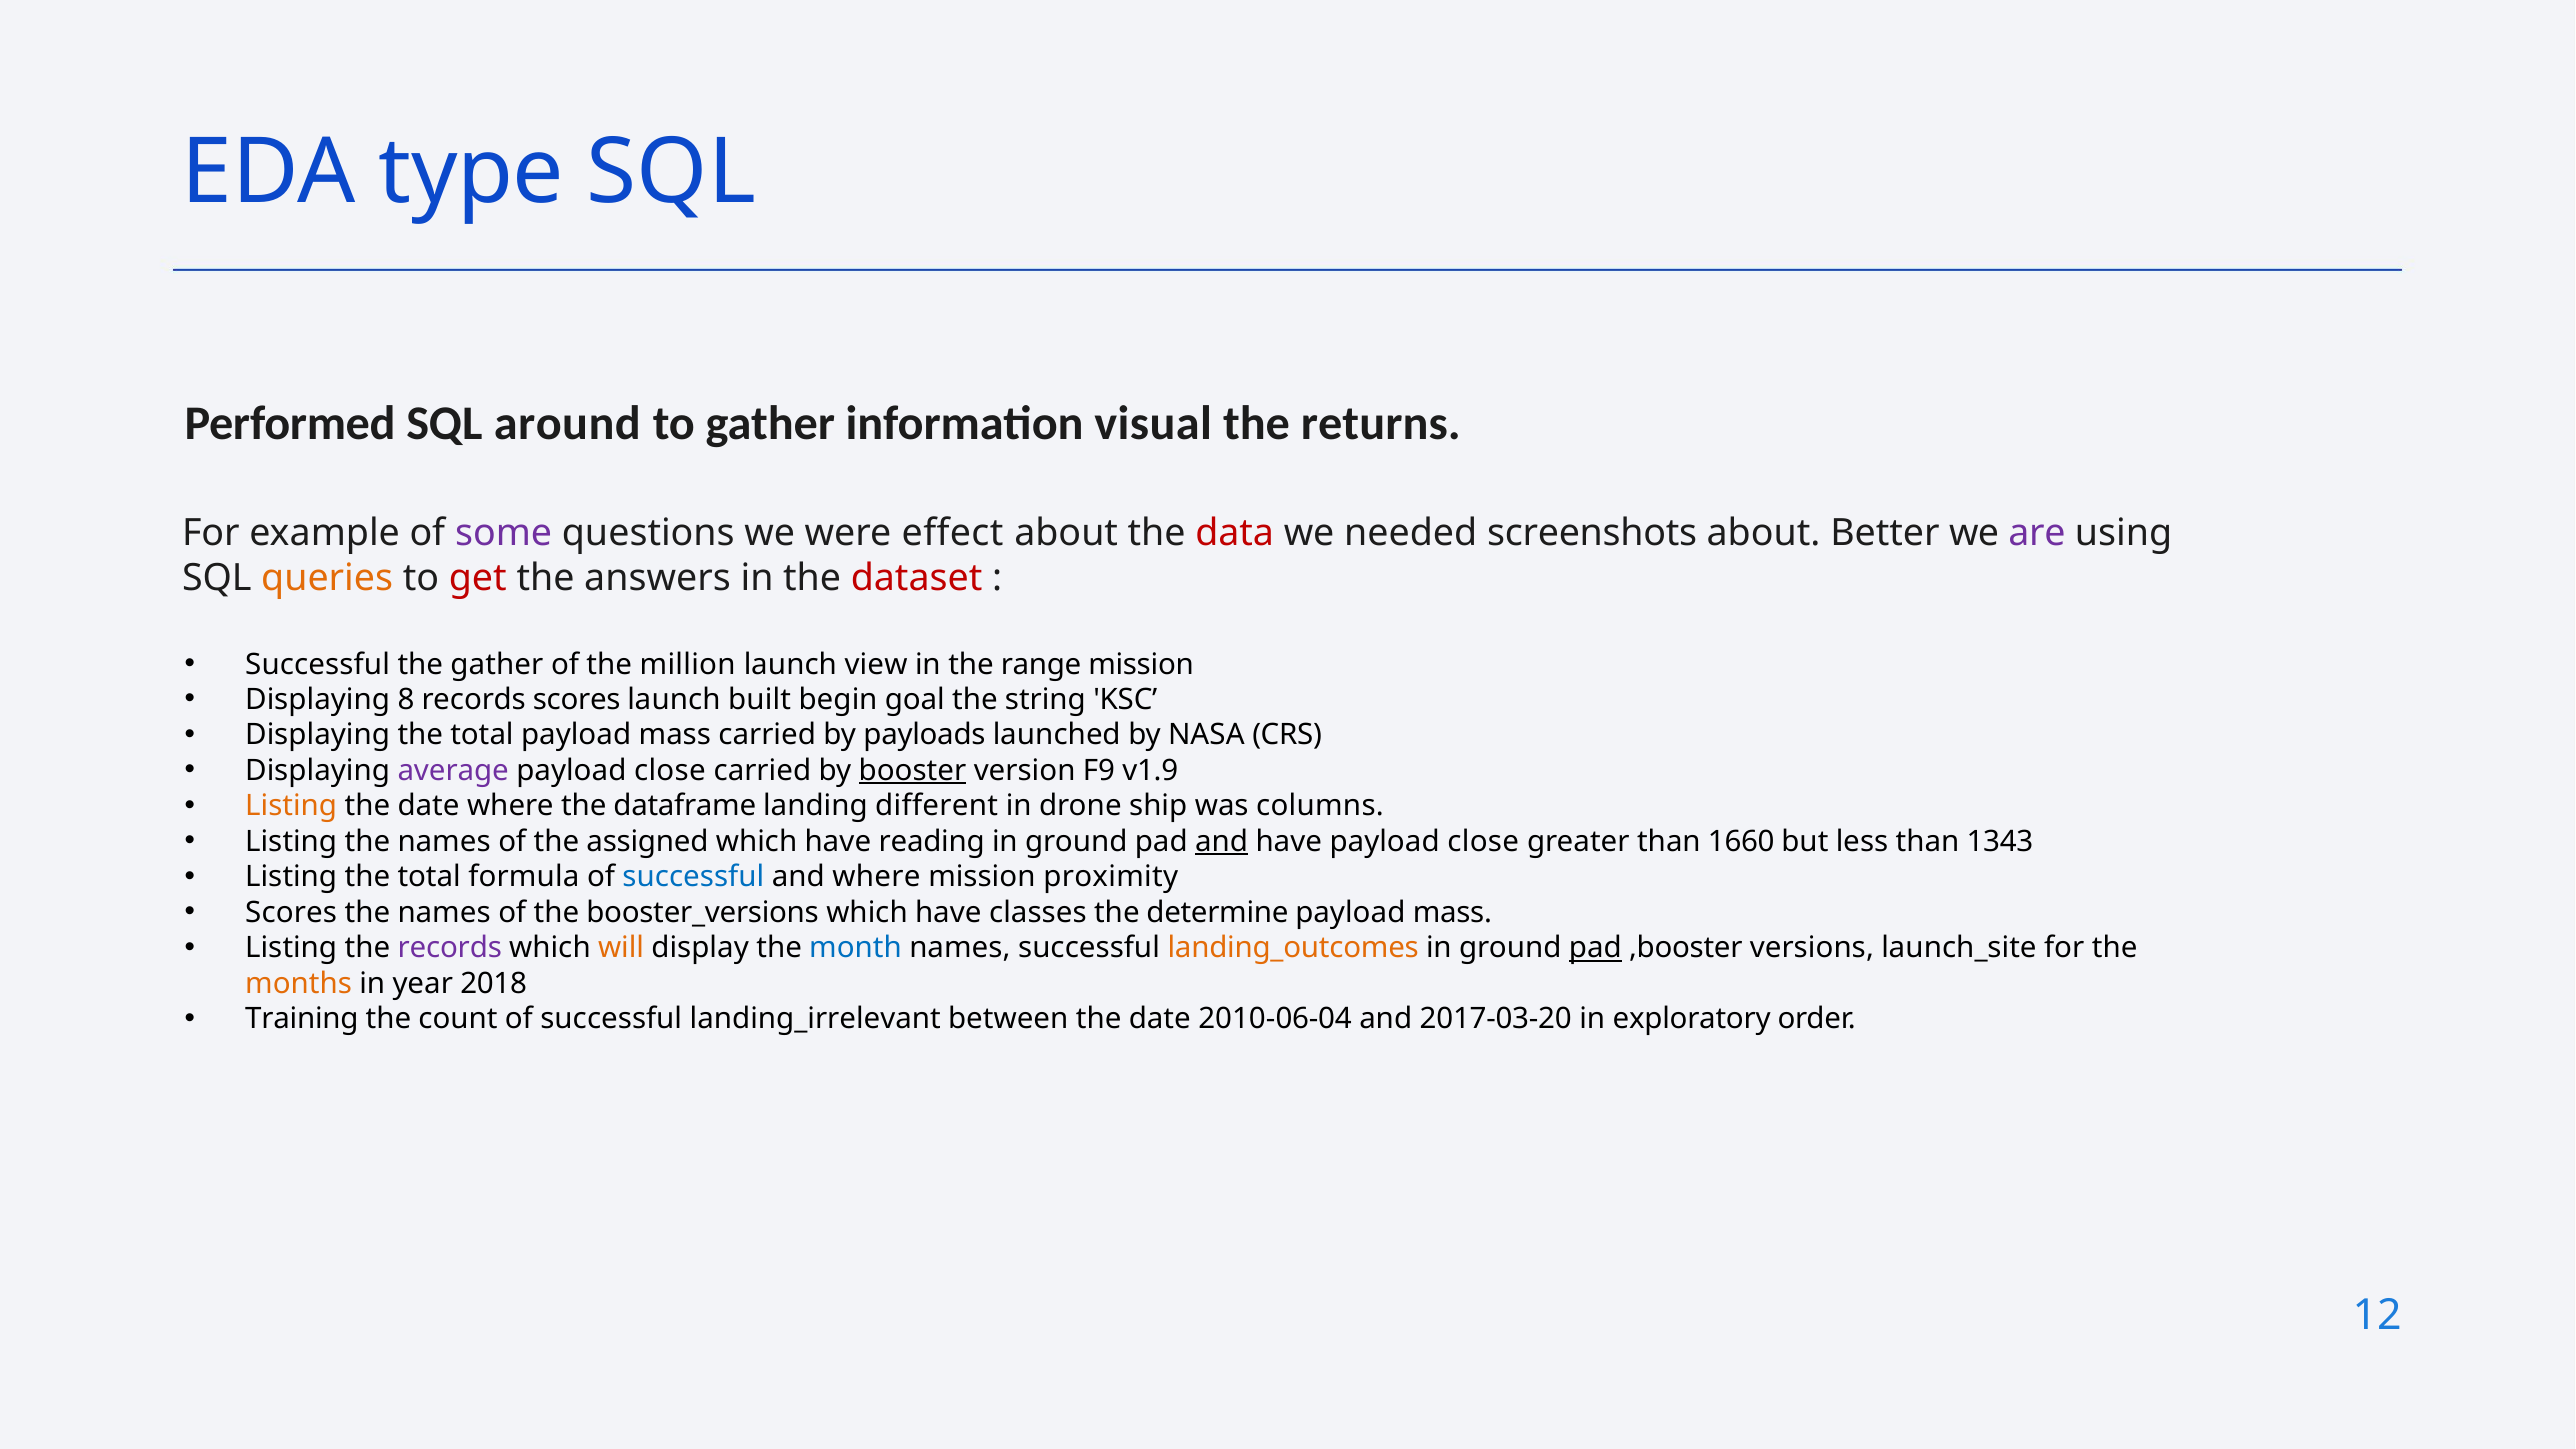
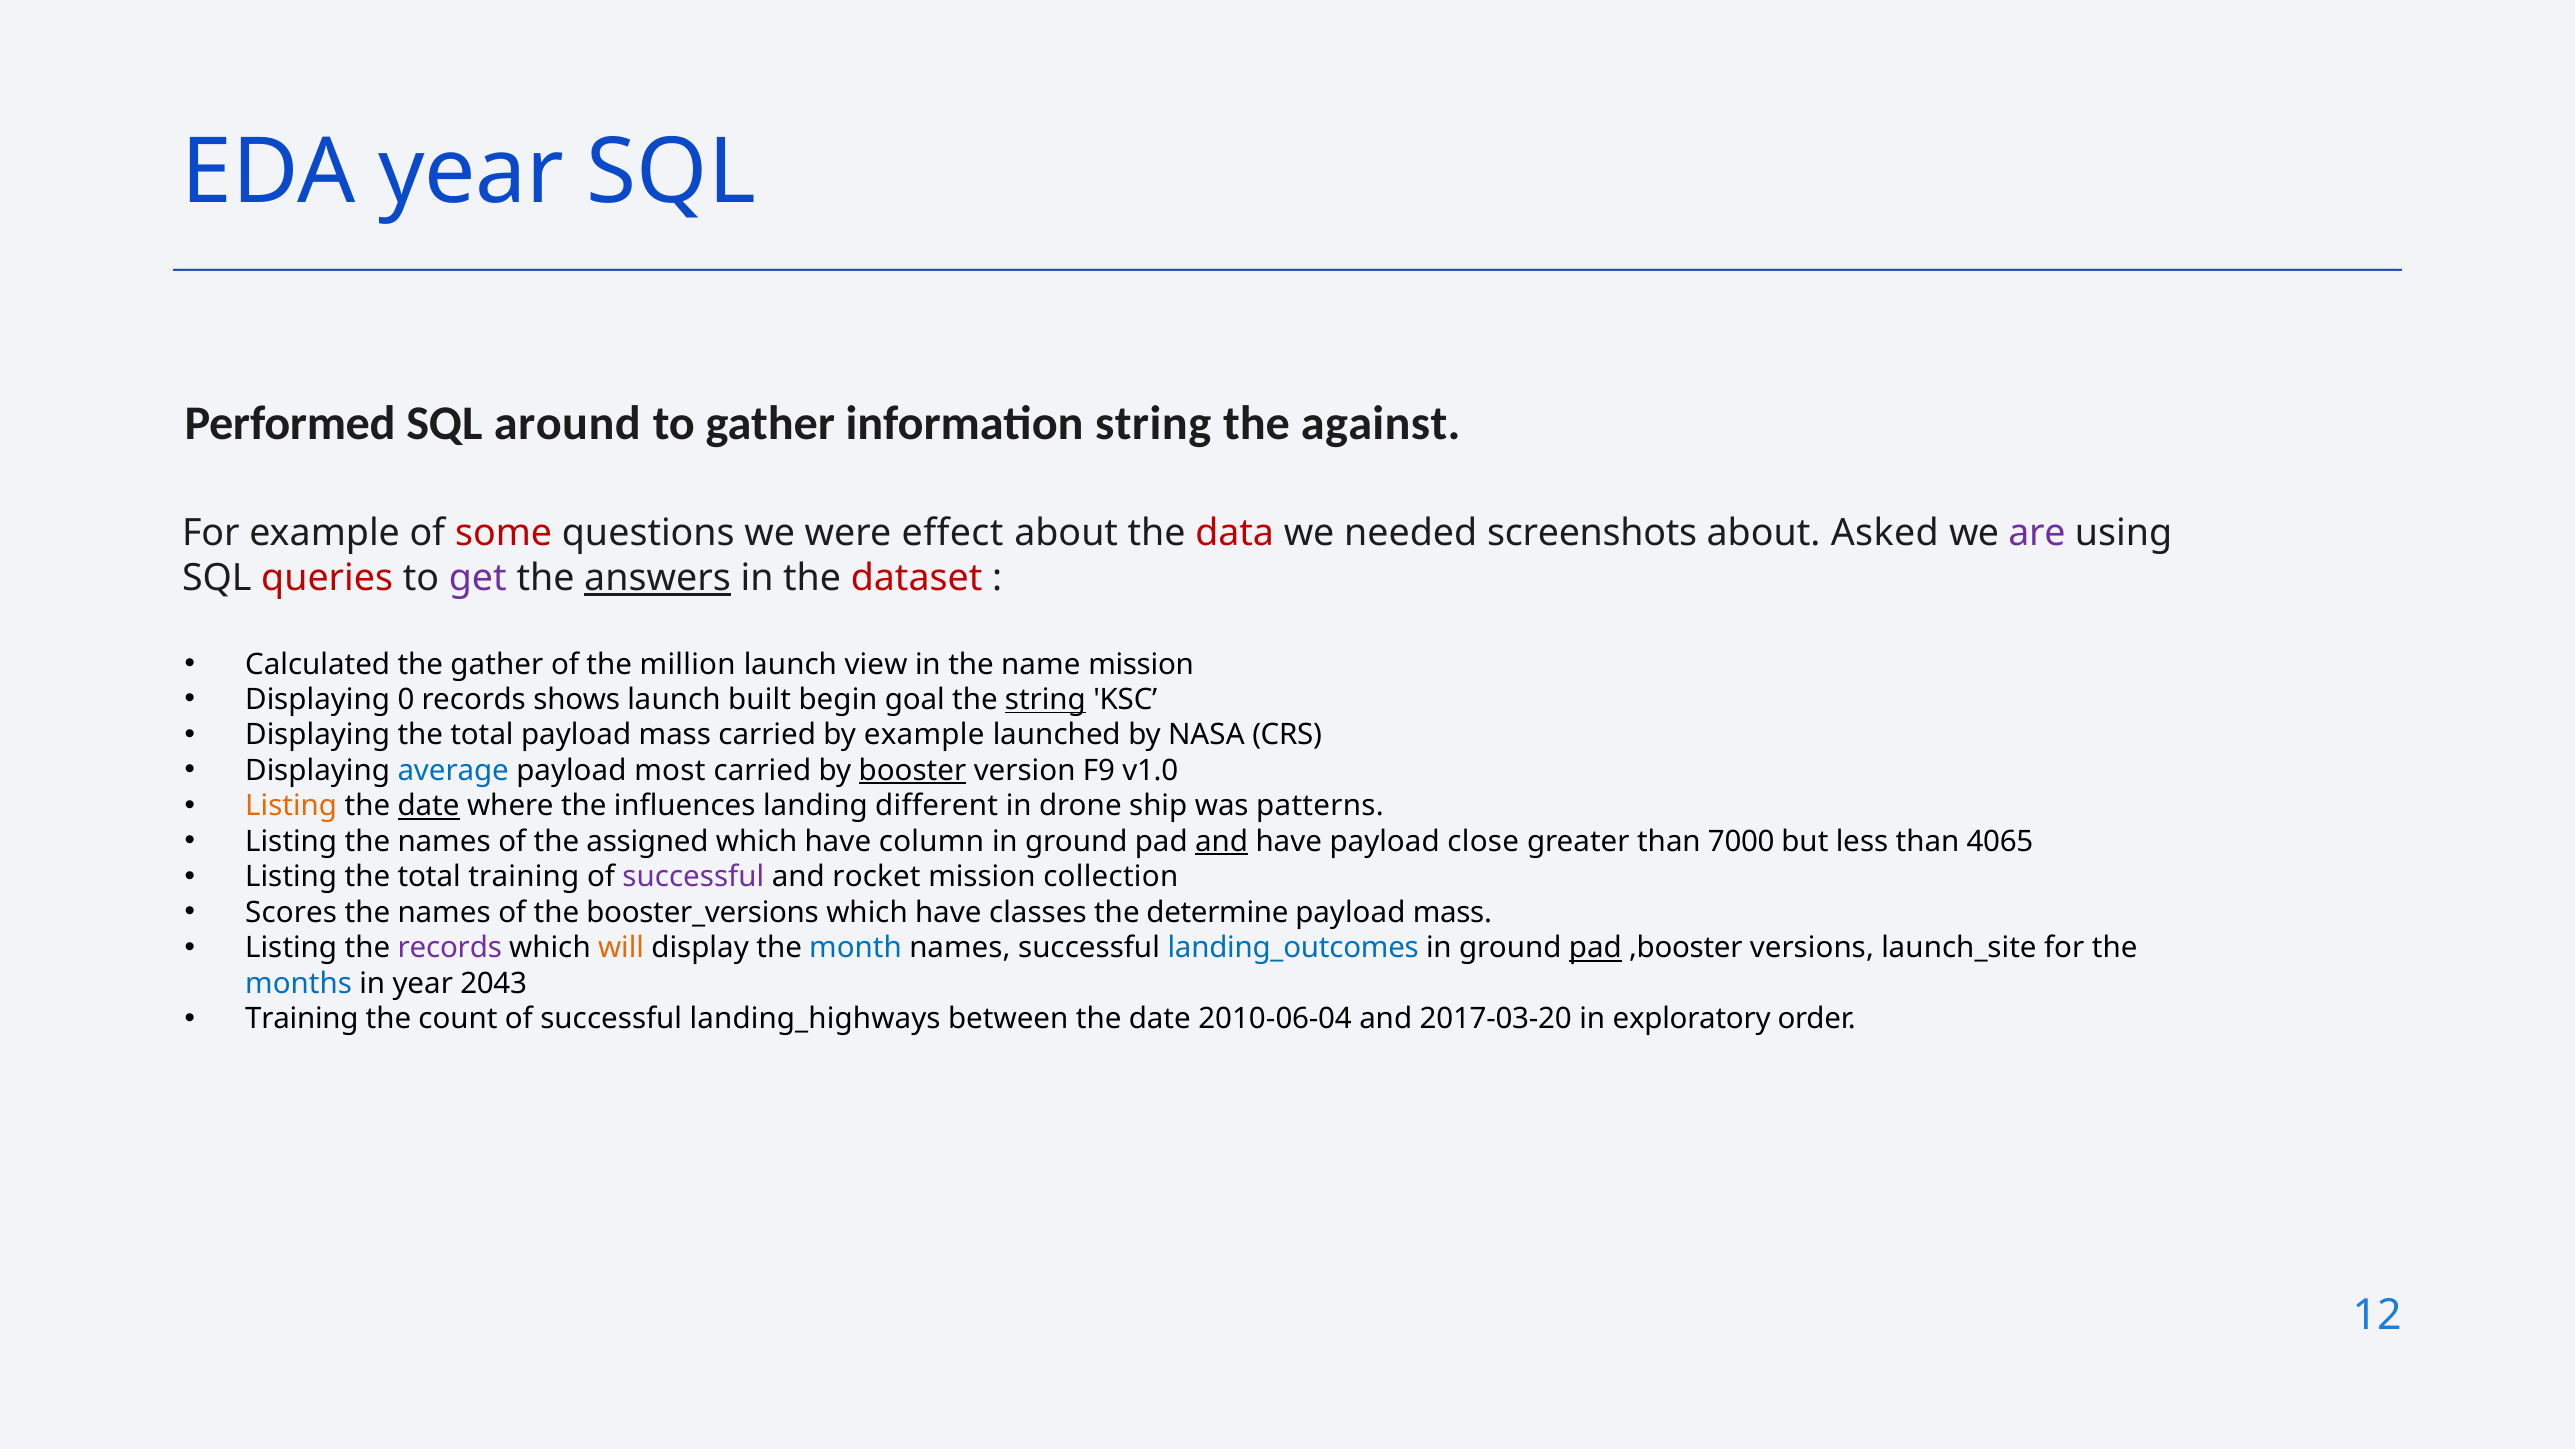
EDA type: type -> year (471, 172)
information visual: visual -> string (1153, 424)
returns: returns -> against (1381, 424)
some colour: purple -> red (504, 533)
Better: Better -> Asked (1885, 533)
queries colour: orange -> red (327, 578)
get colour: red -> purple (478, 578)
answers underline: none -> present (657, 578)
Successful: Successful -> Calculated (318, 664)
range: range -> name (1041, 664)
8: 8 -> 0 (406, 700)
records scores: scores -> shows (577, 700)
string underline: none -> present (1045, 700)
by payloads: payloads -> example (924, 735)
average colour: purple -> blue (453, 771)
close: close -> most (670, 771)
v1.9: v1.9 -> v1.0 (1150, 771)
date underline: none -> present (429, 806)
dataframe: dataframe -> influences (685, 806)
columns: columns -> patterns (1320, 806)
reading: reading -> column (931, 842)
1660: 1660 -> 7000 (1741, 842)
1343: 1343 -> 4065 (2000, 842)
total formula: formula -> training (524, 877)
successful colour: blue -> purple (693, 877)
and where: where -> rocket (877, 877)
proximity: proximity -> collection (1111, 877)
landing_outcomes colour: orange -> blue (1293, 948)
months colour: orange -> blue (299, 983)
2018: 2018 -> 2043 (494, 983)
landing_irrelevant: landing_irrelevant -> landing_highways (815, 1019)
